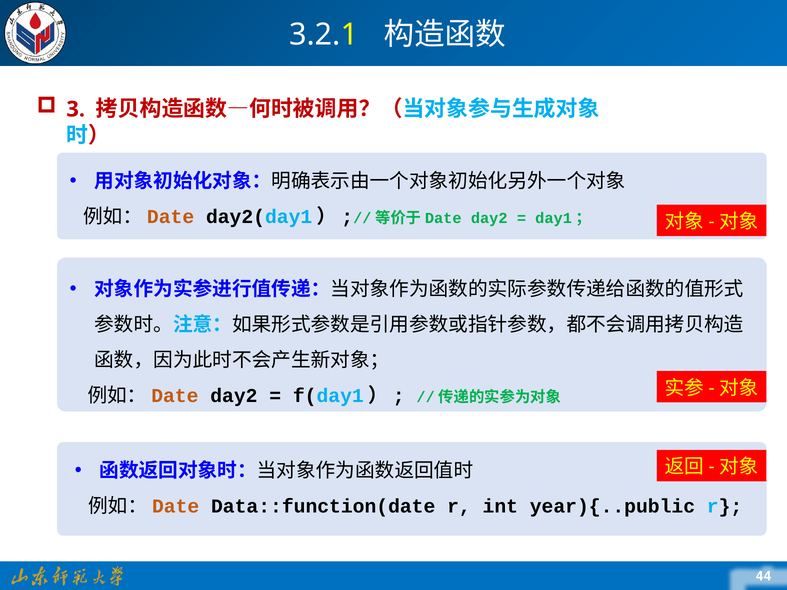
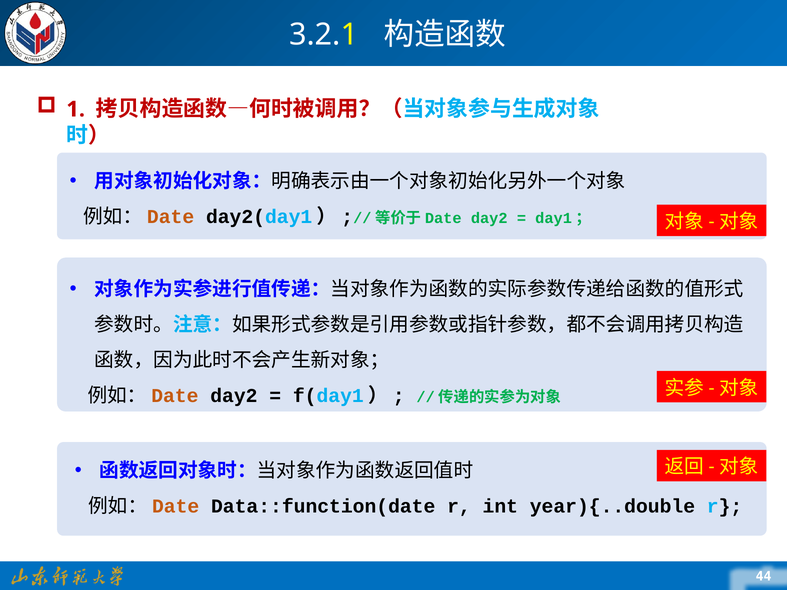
3: 3 -> 1 (76, 109)
year){..public: year){..public -> year){..double (612, 506)
